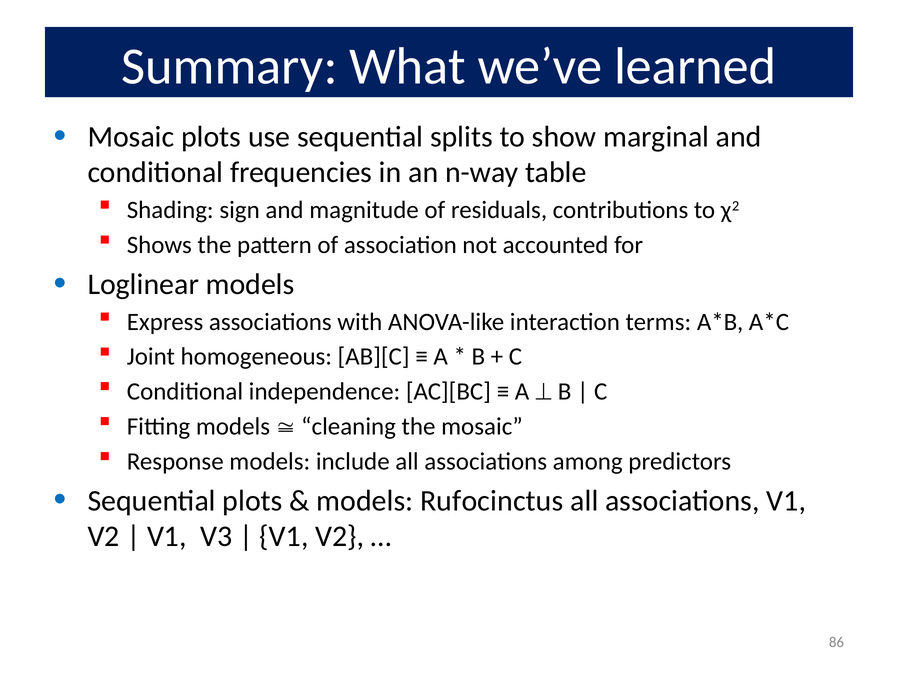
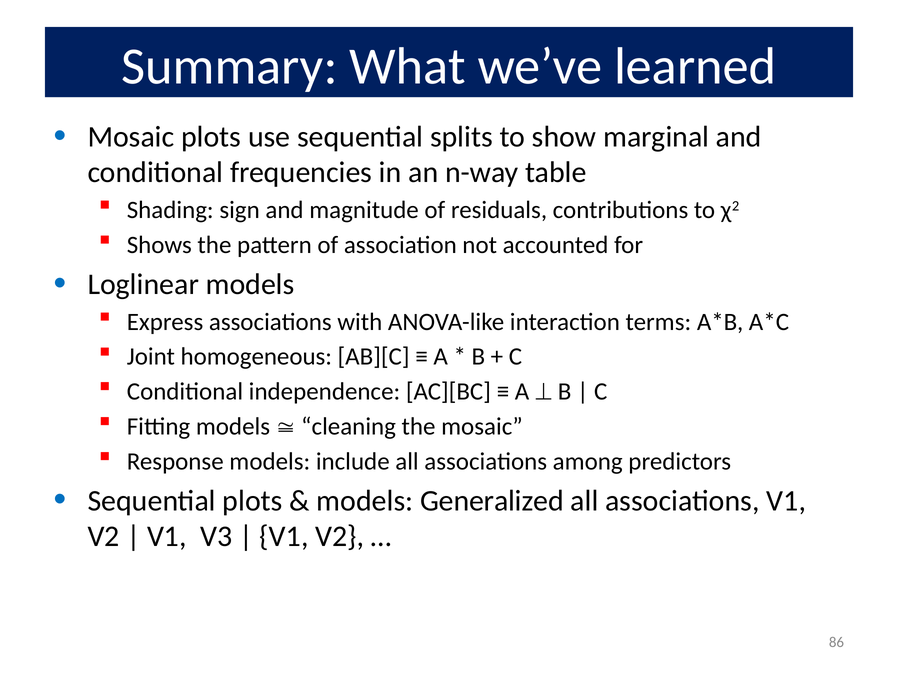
Rufocinctus: Rufocinctus -> Generalized (492, 501)
